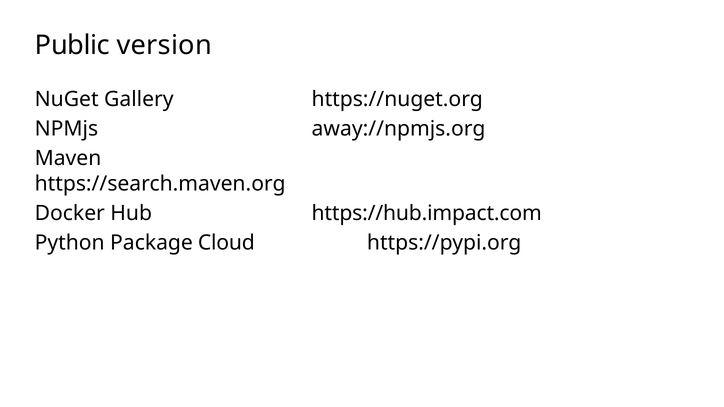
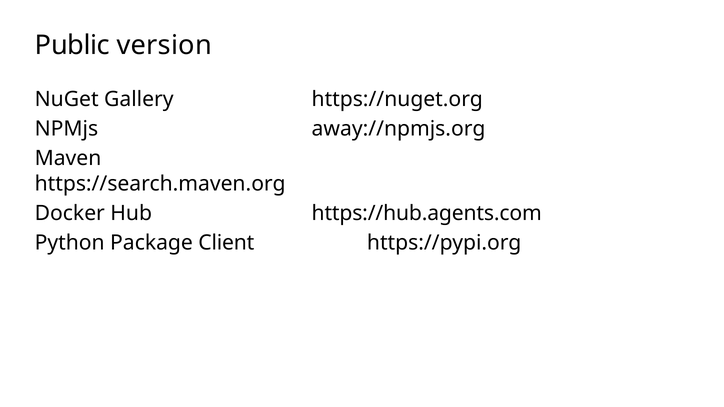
https://hub.impact.com: https://hub.impact.com -> https://hub.agents.com (427, 213)
Cloud: Cloud -> Client (226, 243)
